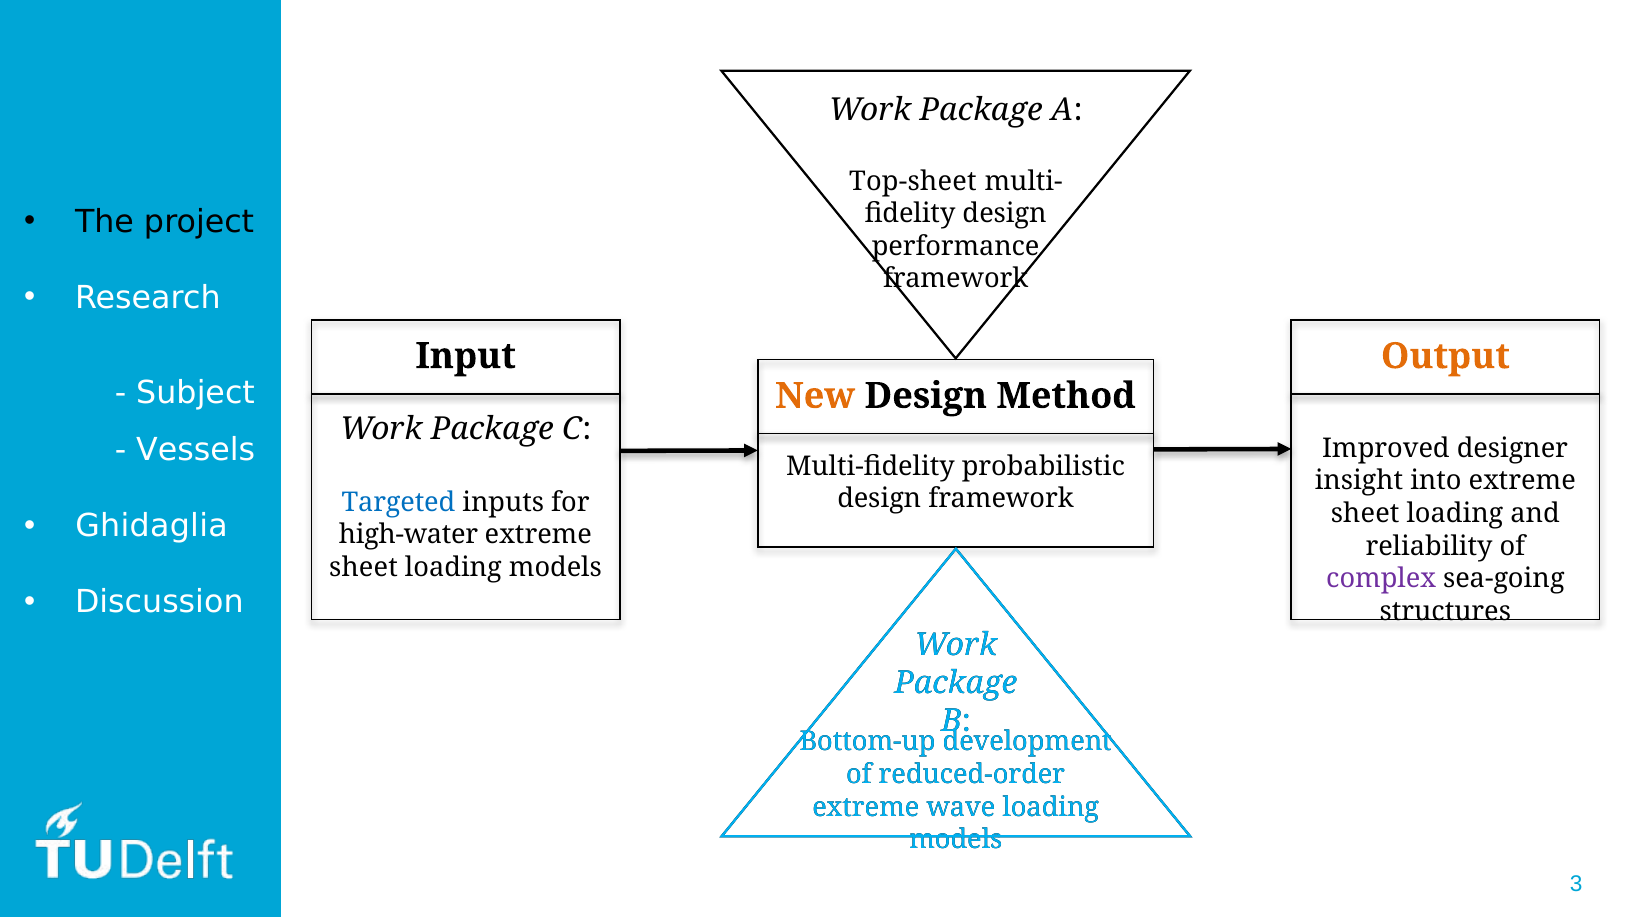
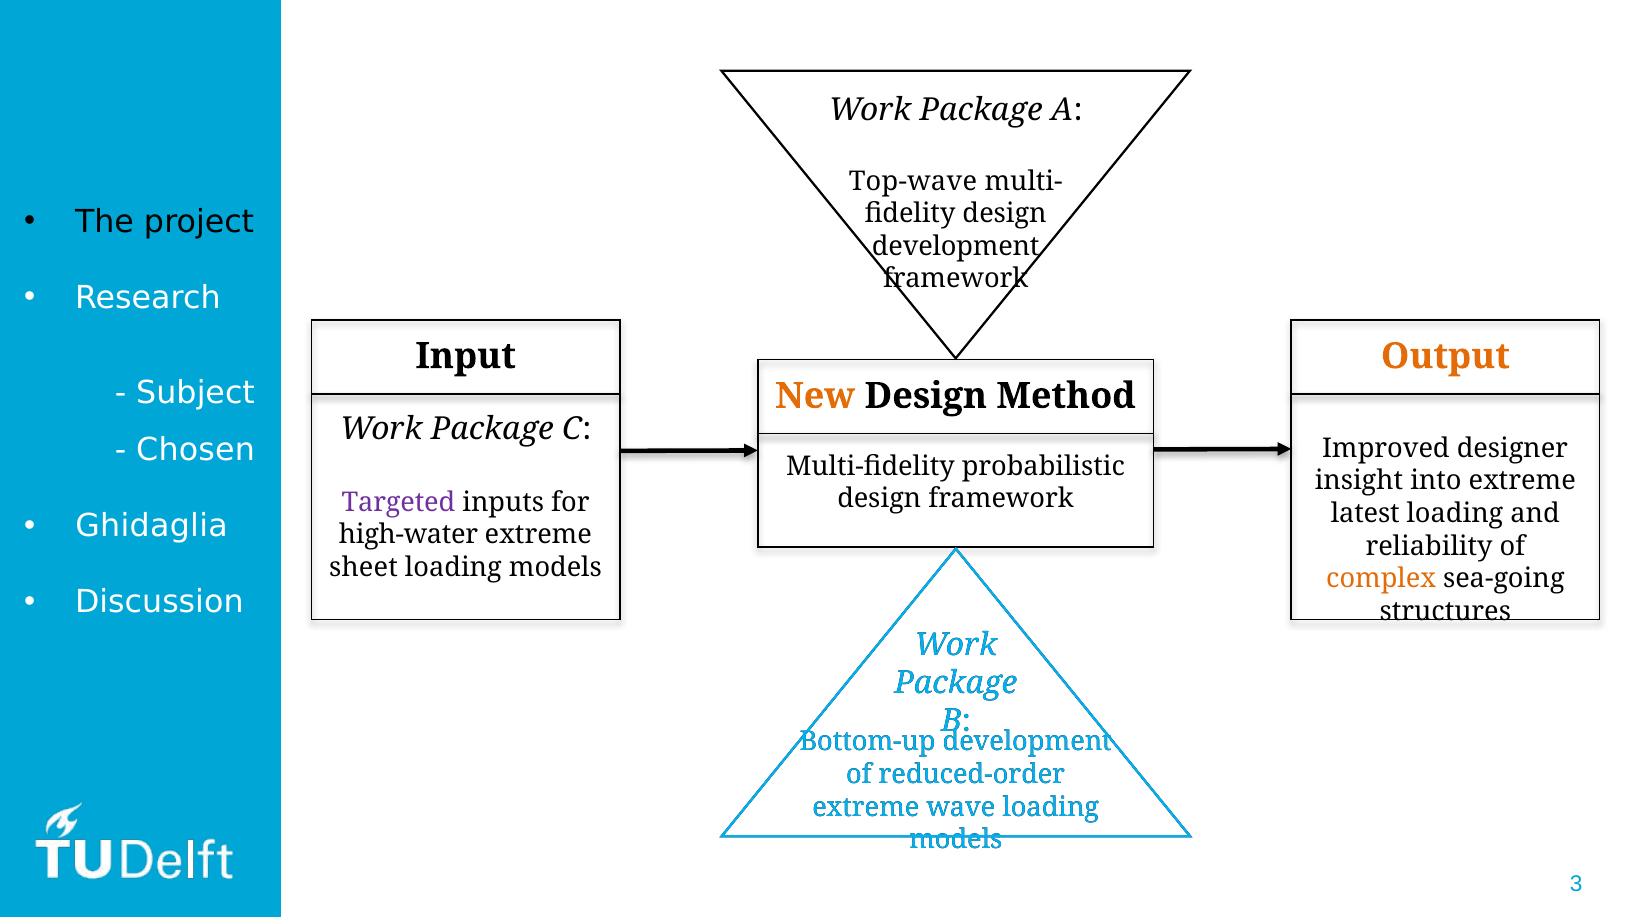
Top-sheet: Top-sheet -> Top-wave (913, 181)
performance: performance -> development (956, 246)
Vessels: Vessels -> Chosen (196, 450)
Targeted colour: blue -> purple (398, 502)
sheet: sheet -> latest (1365, 513)
complex colour: purple -> orange (1381, 579)
